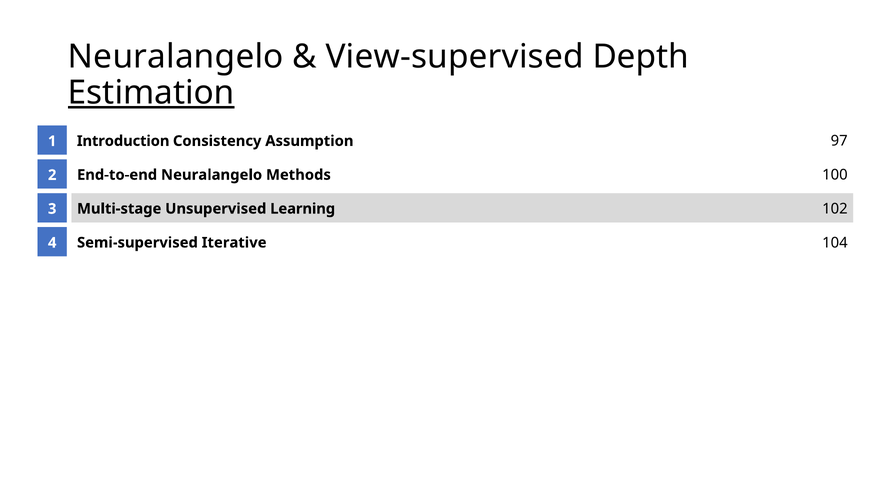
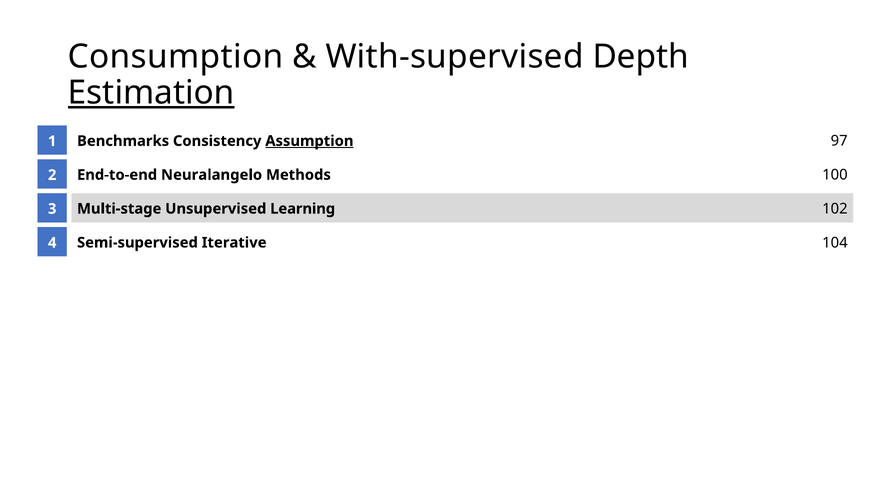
Neuralangelo: Neuralangelo -> Consumption (176, 57)
View-supervised: View-supervised -> With-supervised (455, 57)
Introduction: Introduction -> Benchmarks (123, 141)
Assumption underline: none -> present (309, 141)
